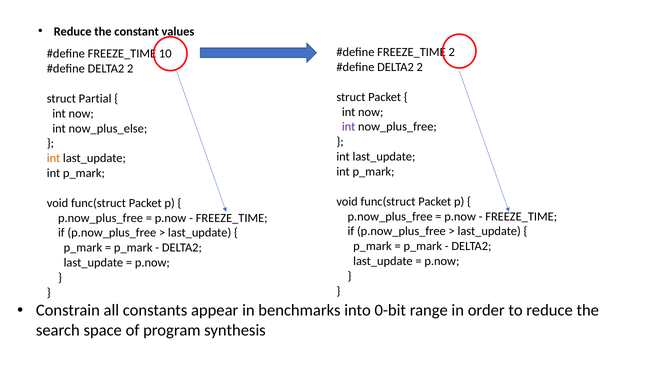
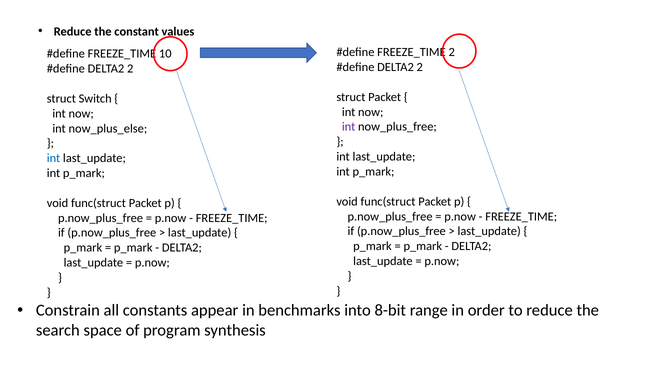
Partial: Partial -> Switch (95, 99)
int colour: orange -> blue (54, 158)
0-bit: 0-bit -> 8-bit (390, 310)
